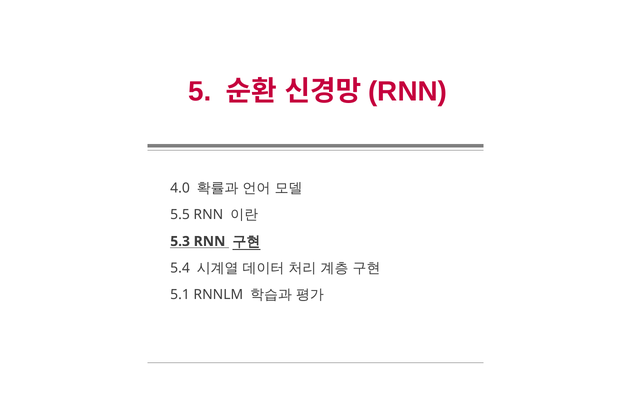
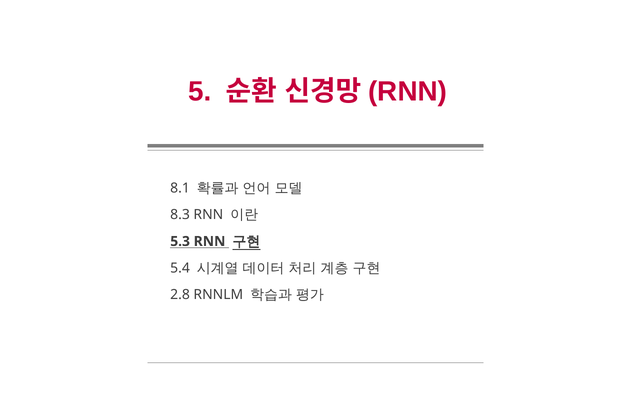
4.0: 4.0 -> 8.1 (180, 188)
5.5: 5.5 -> 8.3 (180, 215)
5.1: 5.1 -> 2.8 (180, 294)
